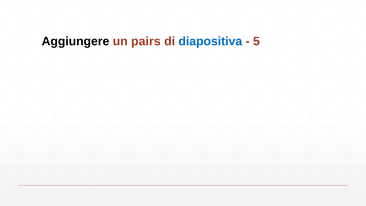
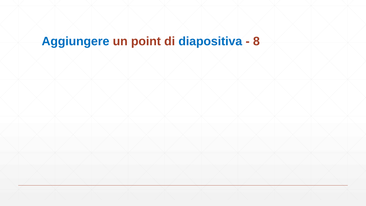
Aggiungere colour: black -> blue (75, 41)
pairs: pairs -> point (146, 41)
5: 5 -> 8 (256, 41)
